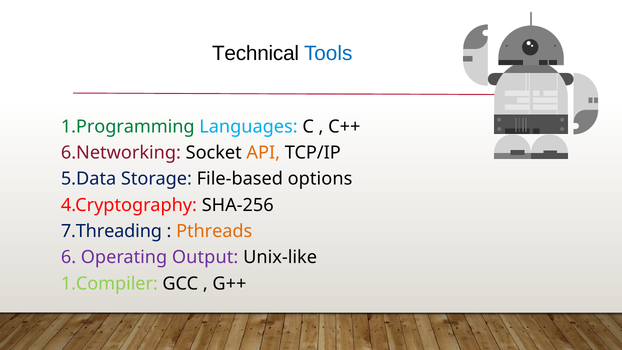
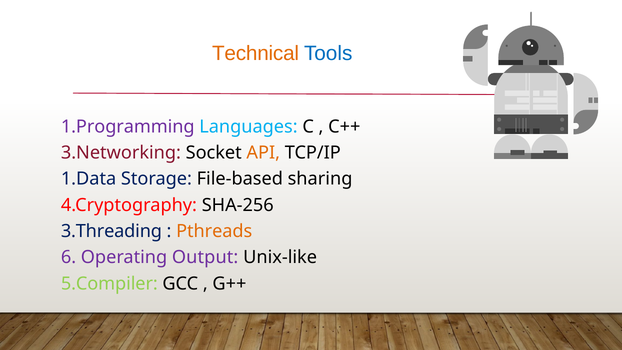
Technical colour: black -> orange (256, 53)
1.Programming colour: green -> purple (128, 127)
6.Networking: 6.Networking -> 3.Networking (121, 153)
5.Data: 5.Data -> 1.Data (89, 179)
options: options -> sharing (320, 179)
7.Threading: 7.Threading -> 3.Threading (111, 231)
1.Compiler: 1.Compiler -> 5.Compiler (109, 283)
